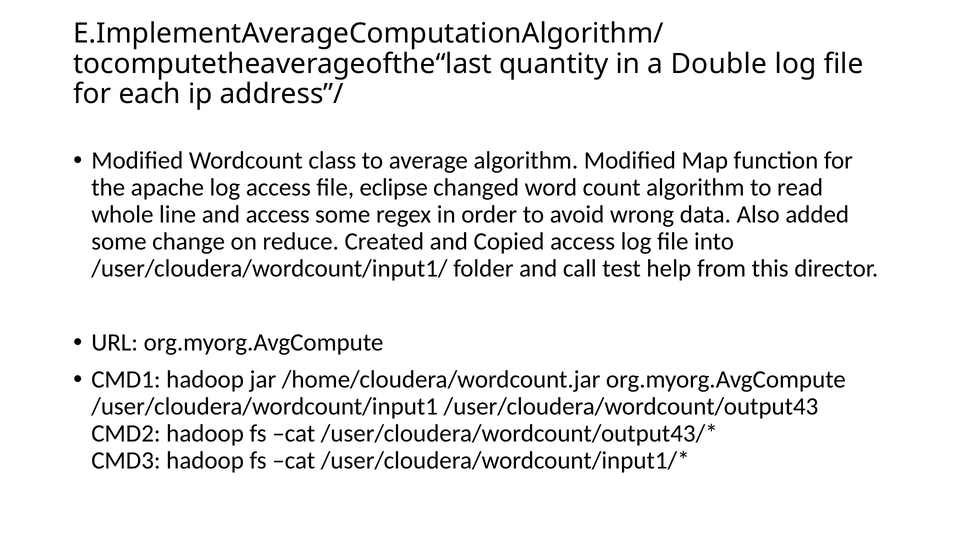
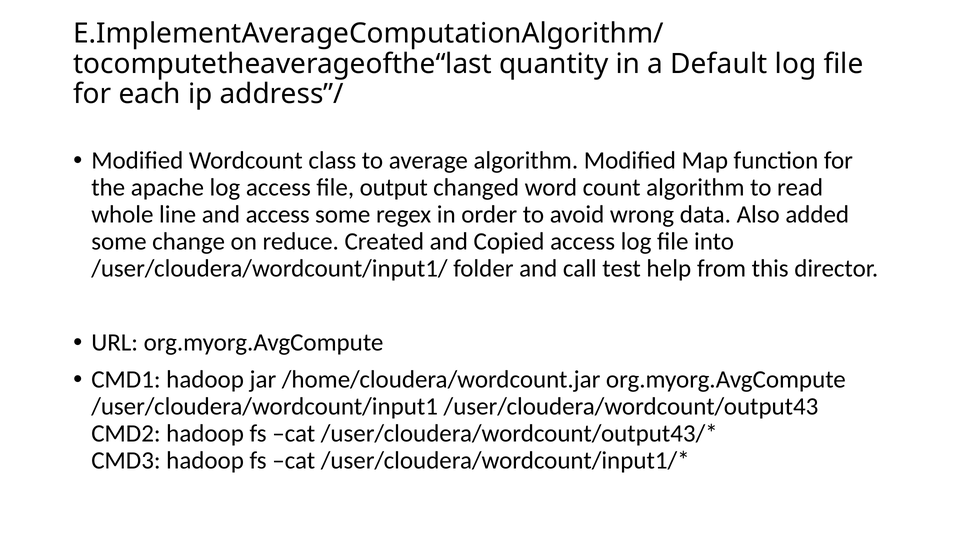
Double: Double -> Default (719, 64)
eclipse: eclipse -> output (394, 188)
